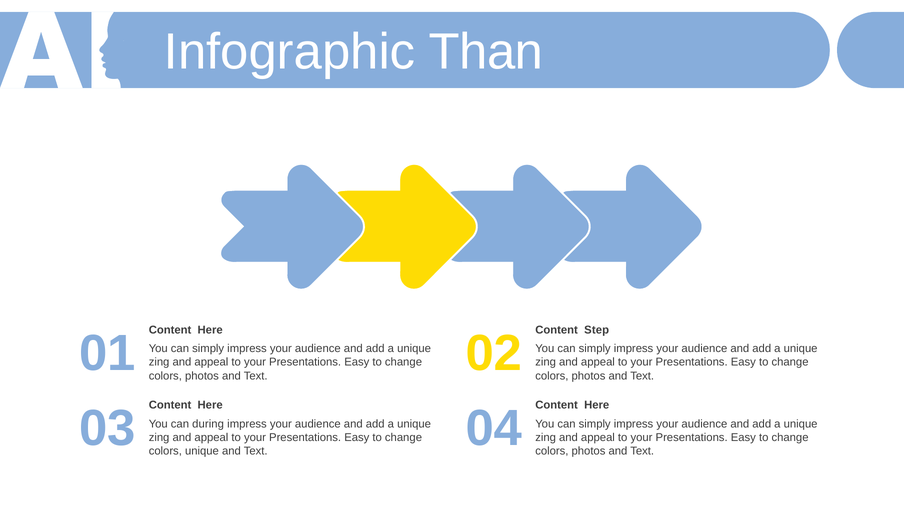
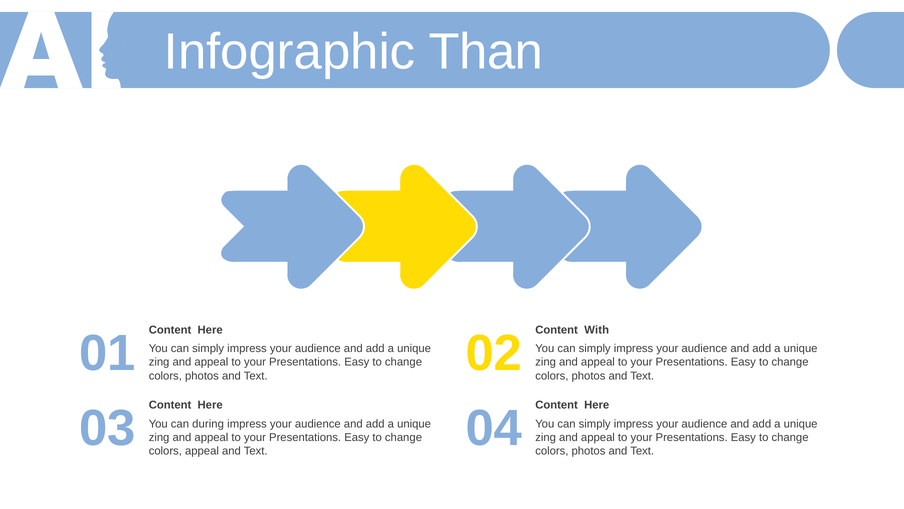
Step: Step -> With (597, 330)
colors unique: unique -> appeal (202, 451)
